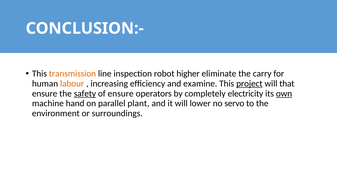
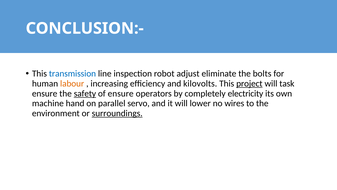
transmission colour: orange -> blue (72, 74)
higher: higher -> adjust (188, 74)
carry: carry -> bolts (262, 74)
examine: examine -> kilovolts (200, 83)
that: that -> task (287, 83)
own underline: present -> none (284, 93)
plant: plant -> servo (139, 103)
servo: servo -> wires (234, 103)
surroundings underline: none -> present (117, 113)
